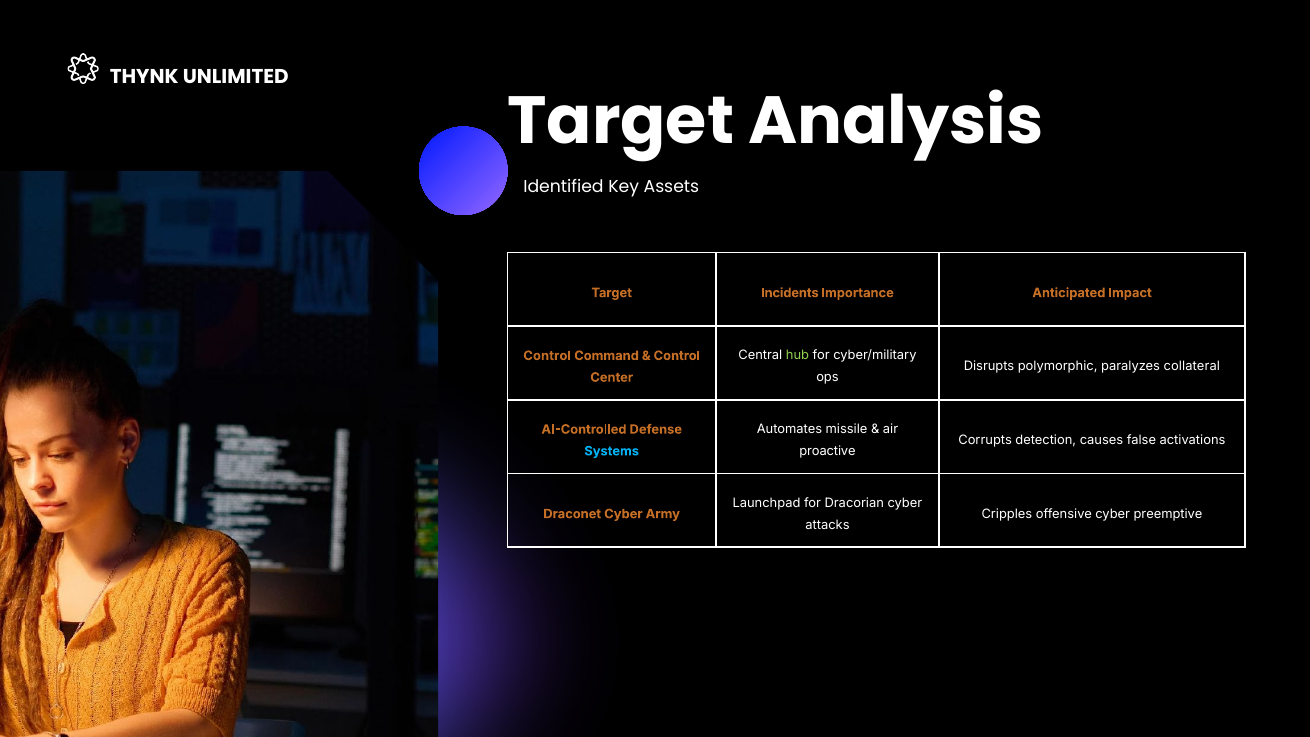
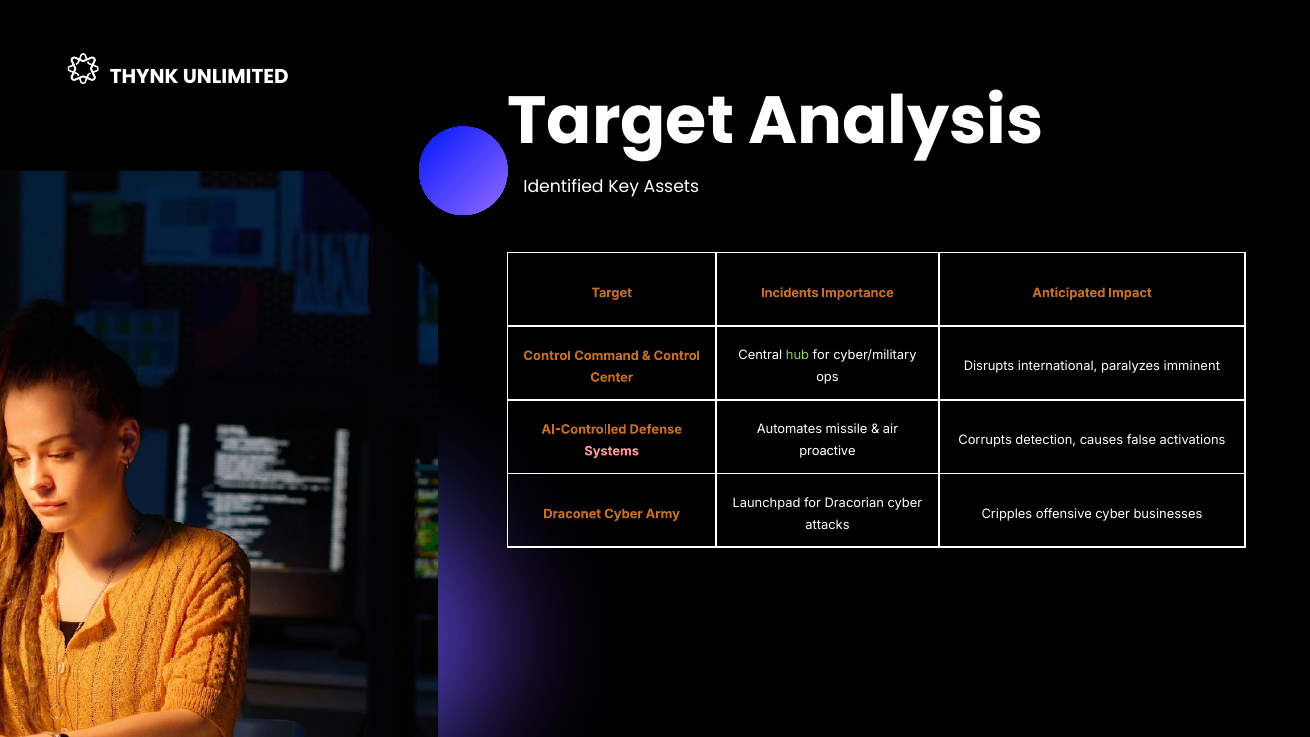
polymorphic: polymorphic -> international (1058, 367)
collateral: collateral -> imminent (1192, 367)
Systems colour: light blue -> pink (612, 451)
preemptive: preemptive -> businesses (1168, 514)
